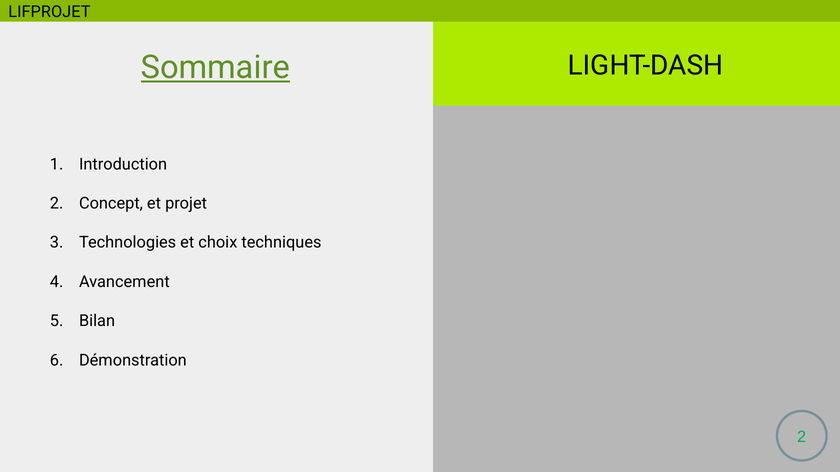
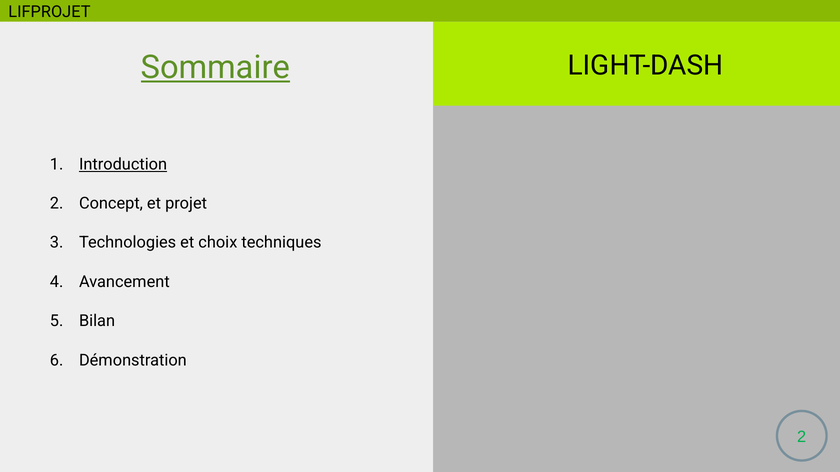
Introduction underline: none -> present (123, 164)
